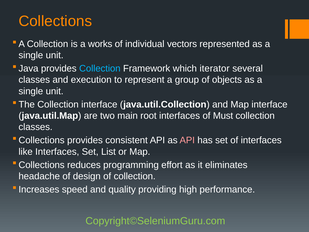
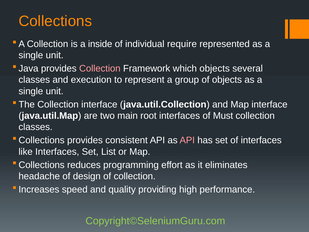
works: works -> inside (100, 44)
vectors: vectors -> require (182, 44)
Collection colour: light blue -> pink (100, 68)
which iterator: iterator -> objects (215, 68)
